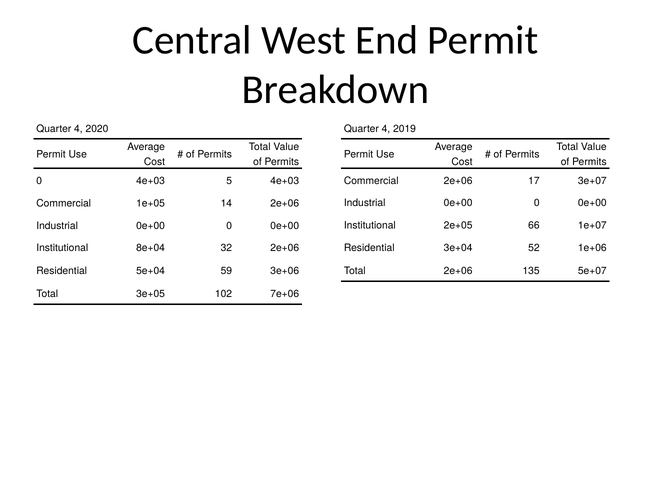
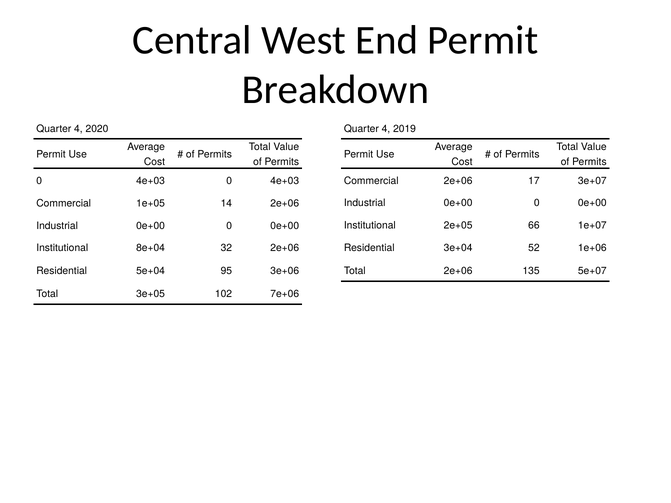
4e+03 5: 5 -> 0 (229, 181)
59: 59 -> 95 (226, 271)
